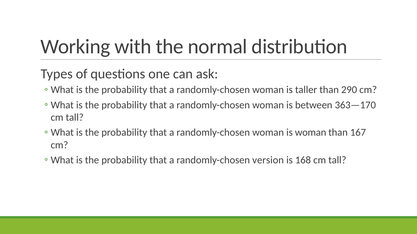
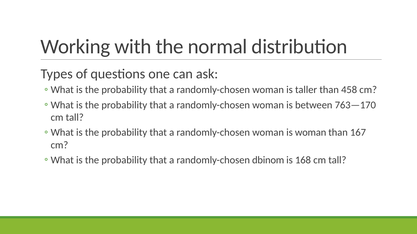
290: 290 -> 458 (349, 90)
363—170: 363—170 -> 763—170 (355, 105)
version: version -> dbinom (268, 160)
